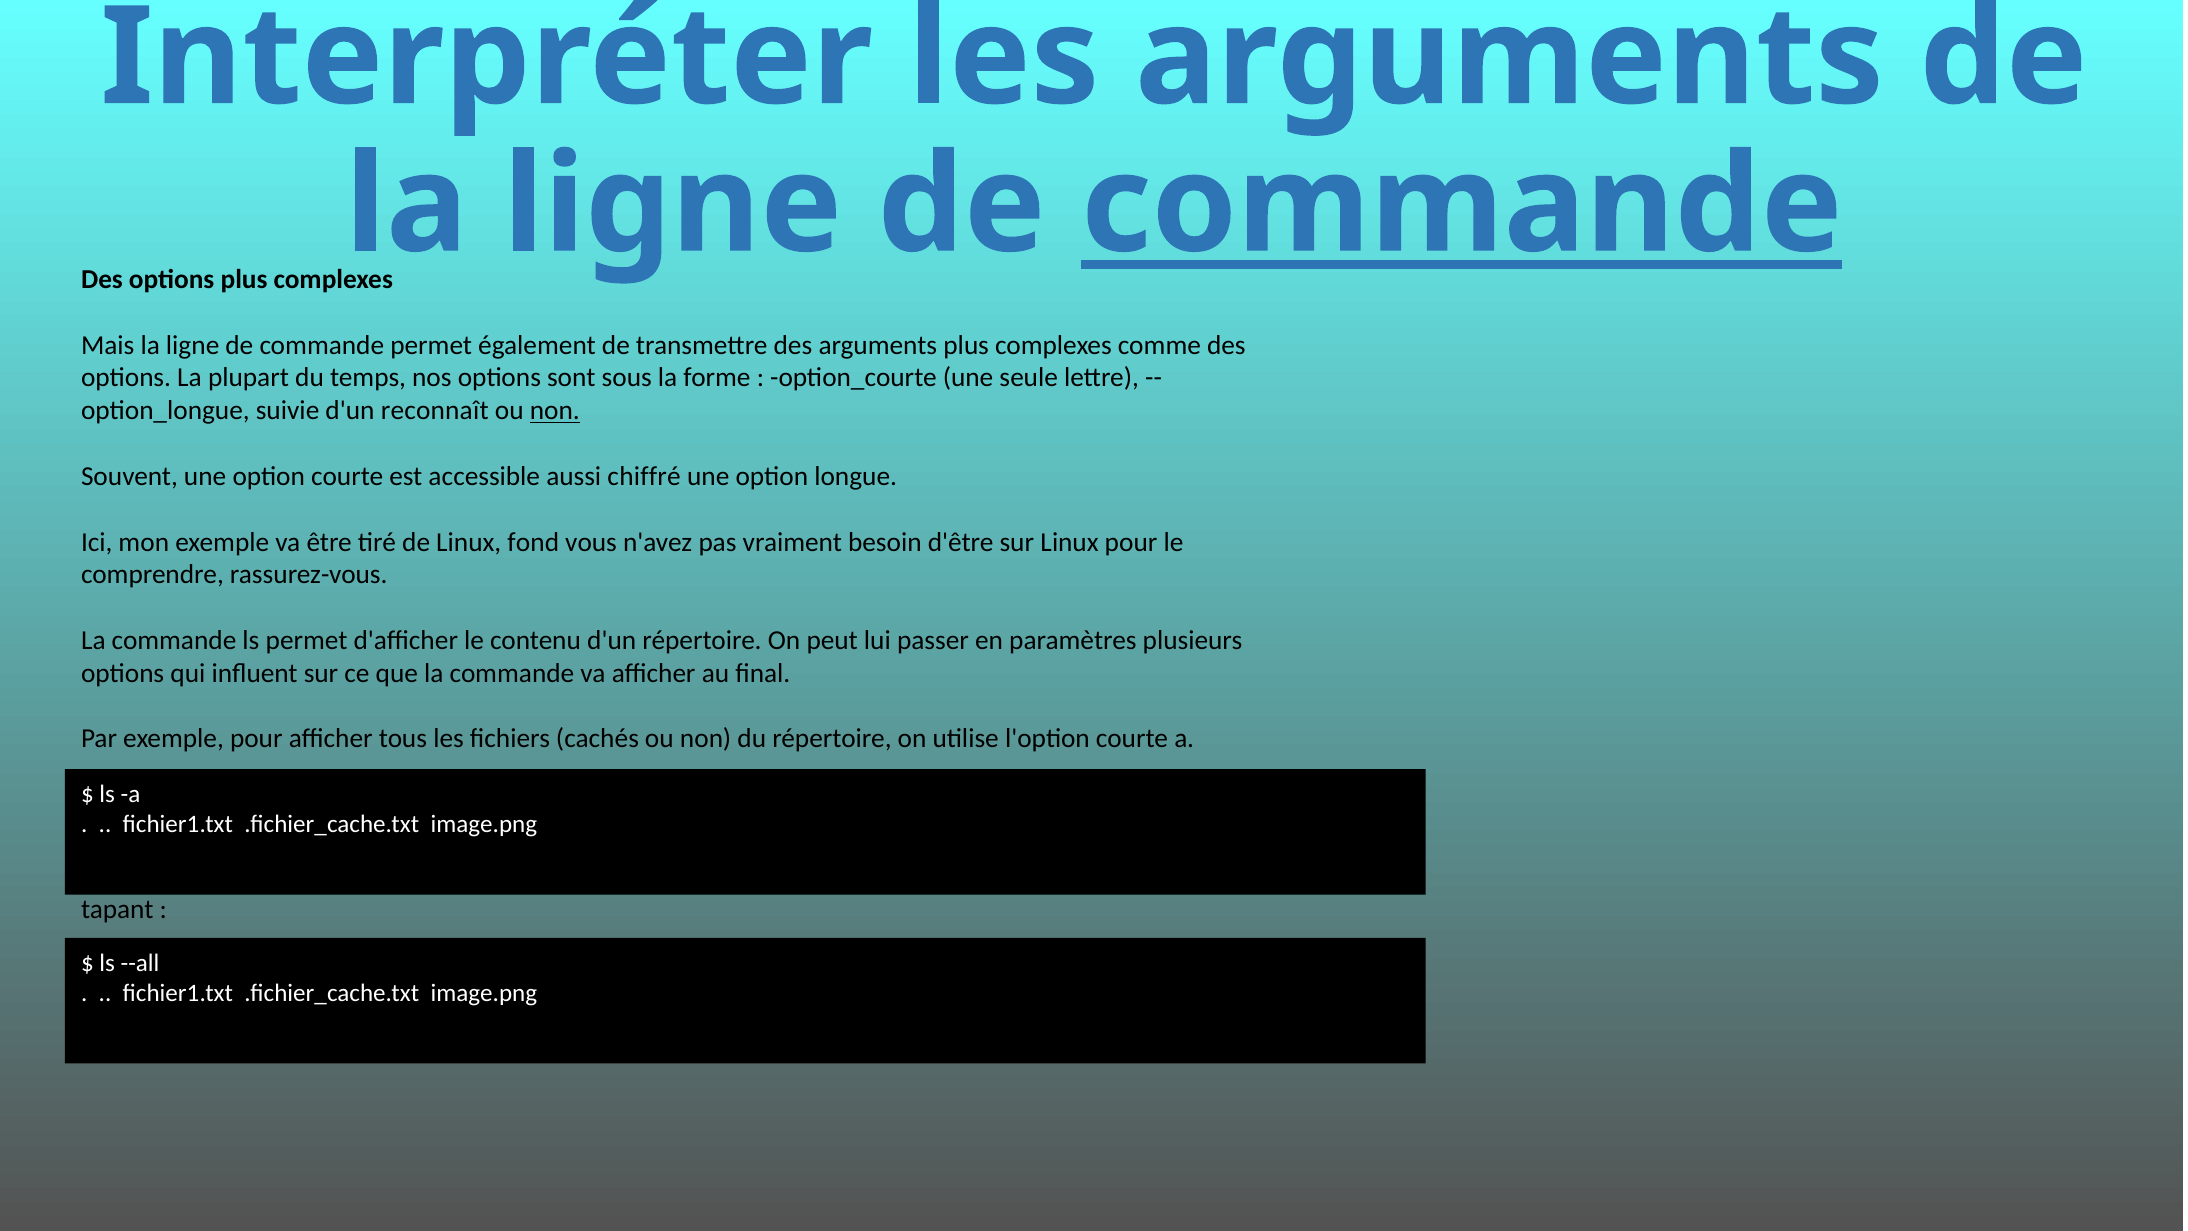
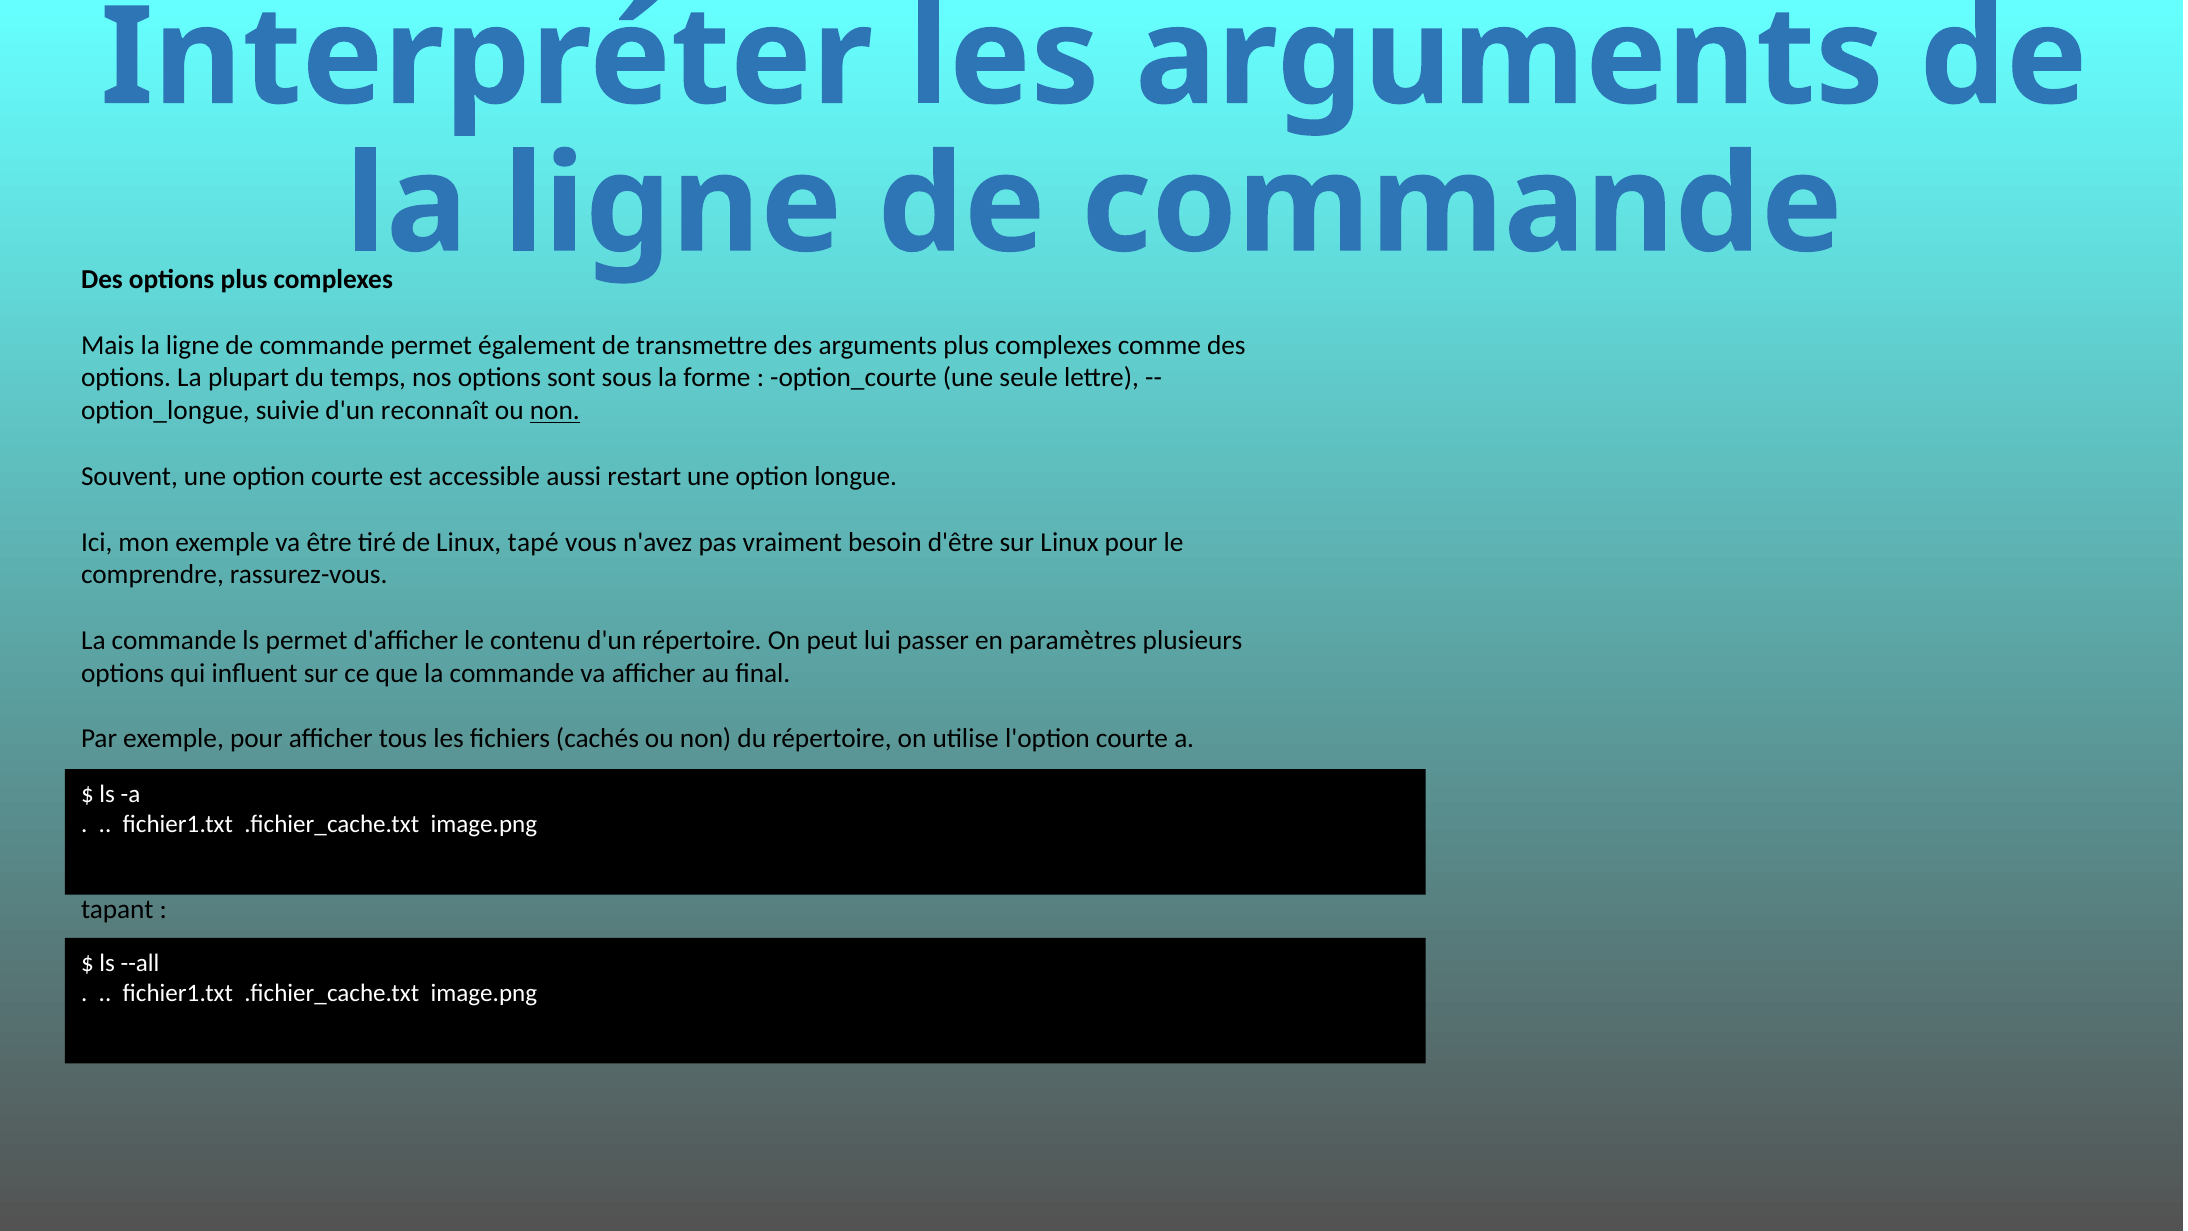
commande underline: present -> none (1462, 206)
chiffré: chiffré -> restart (644, 476)
fond: fond -> tapé (533, 542)
